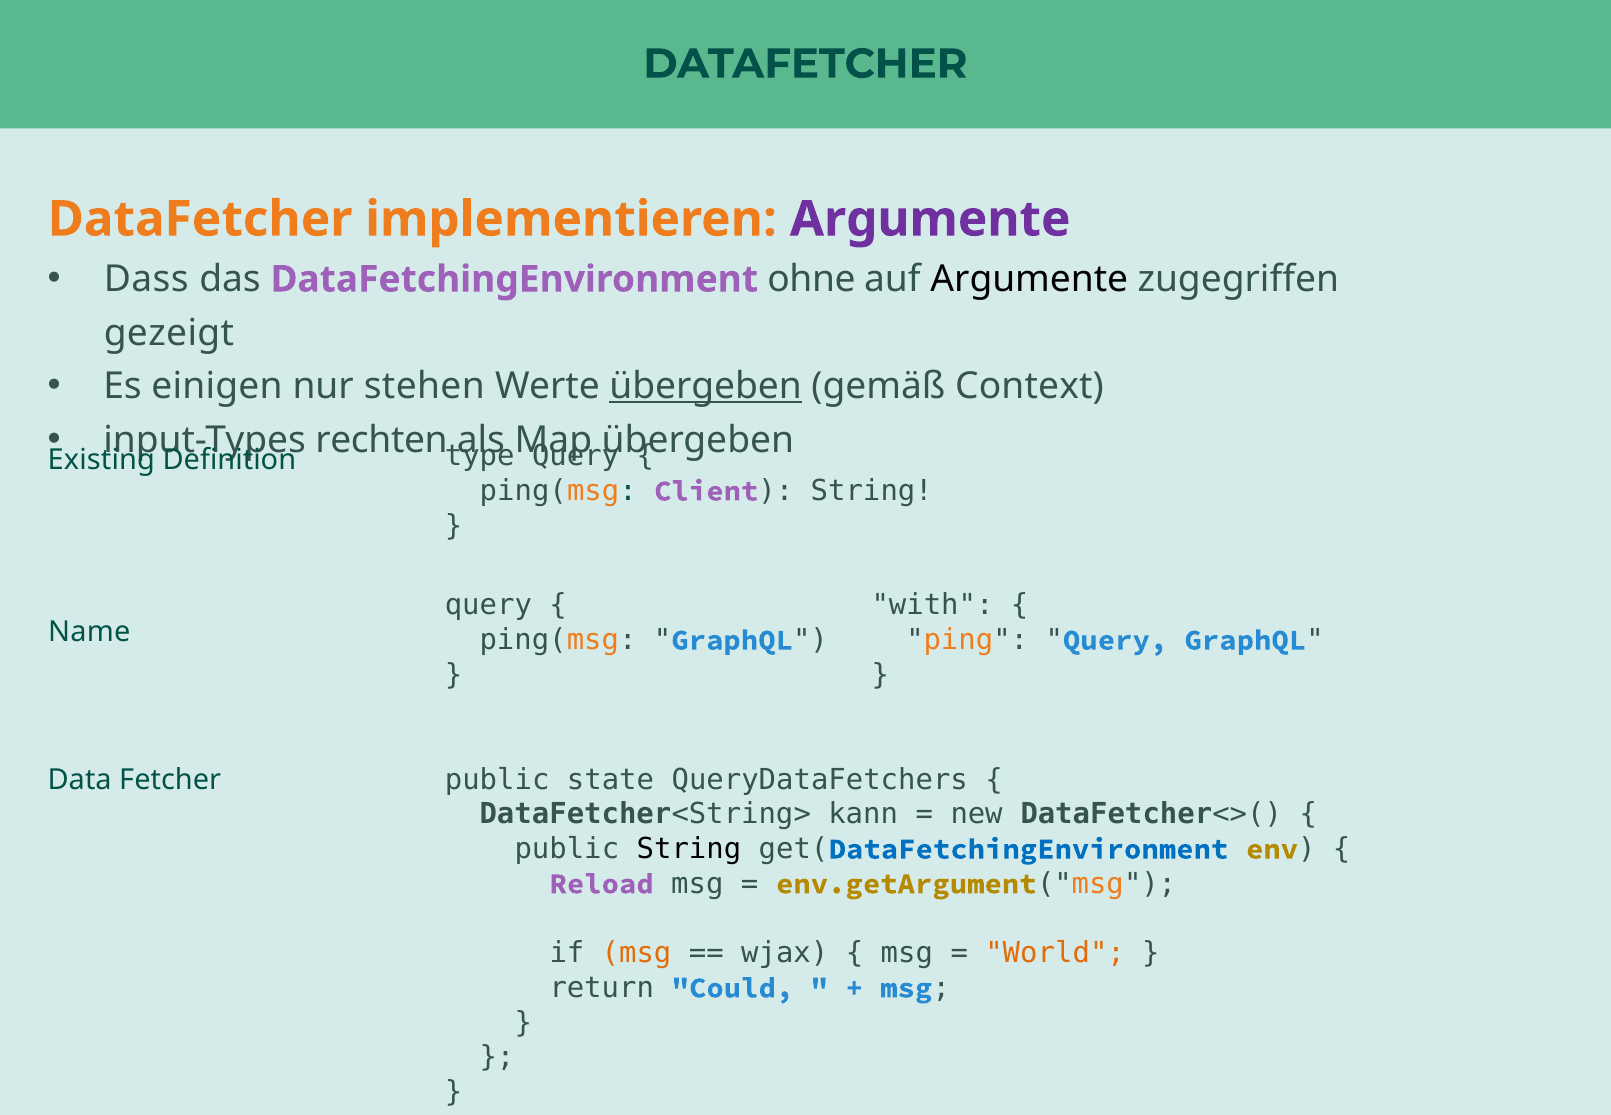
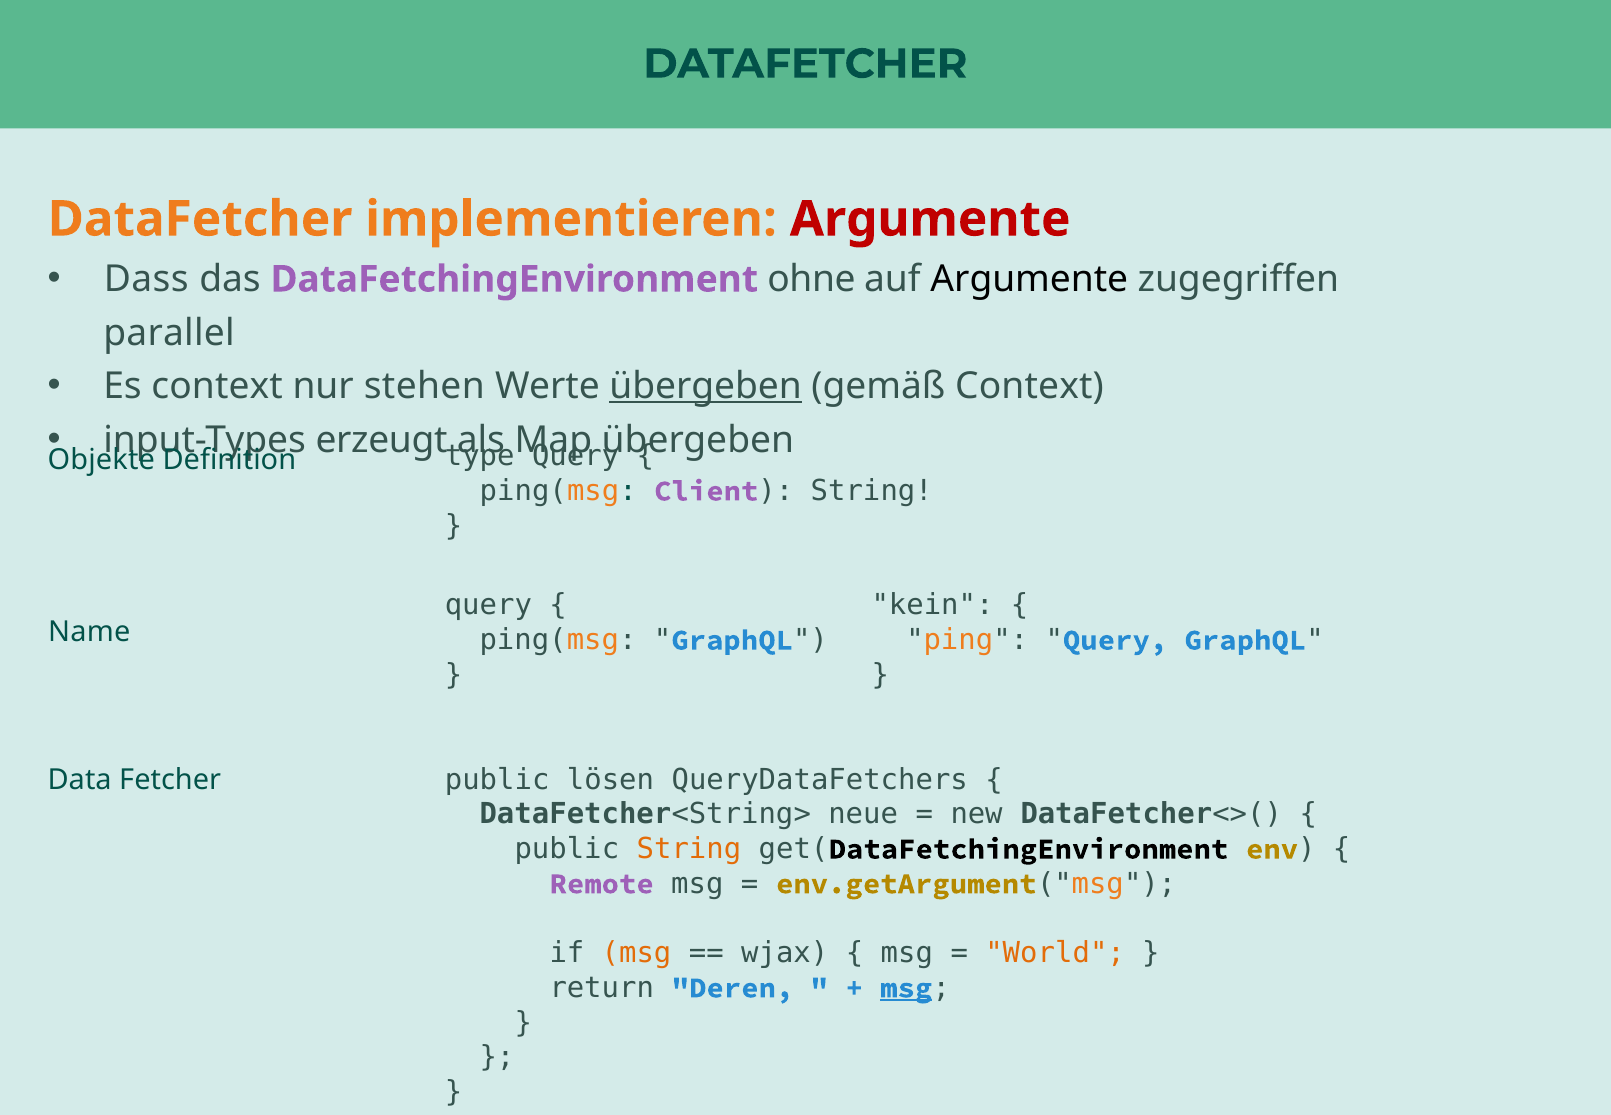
Argumente colour: purple -> red (930, 219)
gezeigt: gezeigt -> parallel (169, 333)
Es einigen: einigen -> context (217, 386)
rechten: rechten -> erzeugt (382, 440)
Existing: Existing -> Objekte (101, 460)
with: with -> kein (933, 606)
state: state -> lösen (611, 780)
kann: kann -> neue (863, 815)
String colour: black -> orange (689, 849)
DataFetchingEnvironment colour: blue -> black (1028, 849)
Reload: Reload -> Remote (602, 884)
Could: Could -> Deren (732, 988)
msg underline: none -> present (906, 988)
